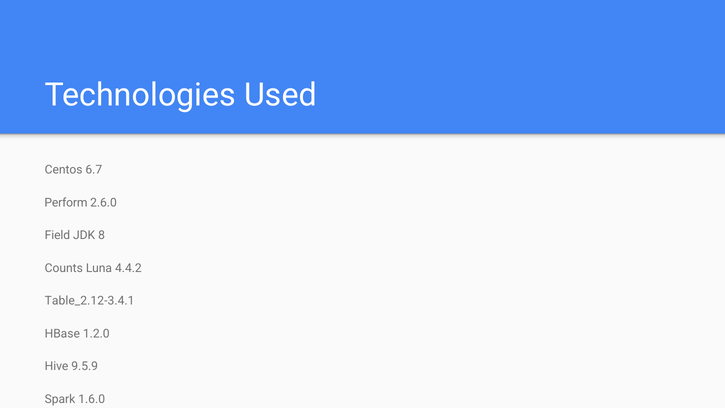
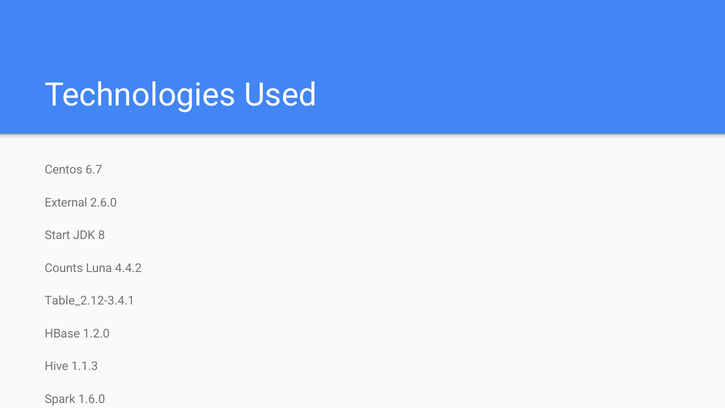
Perform: Perform -> External (66, 202)
Field: Field -> Start (57, 235)
9.5.9: 9.5.9 -> 1.1.3 (85, 366)
